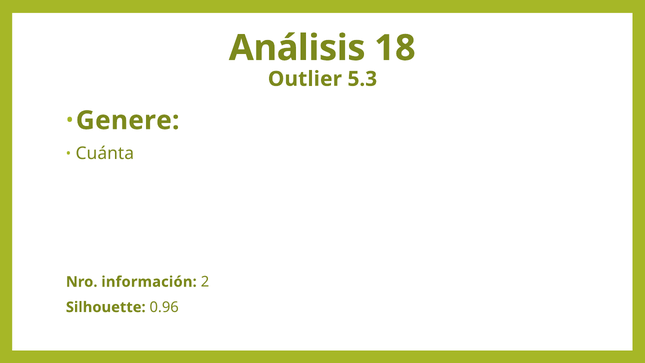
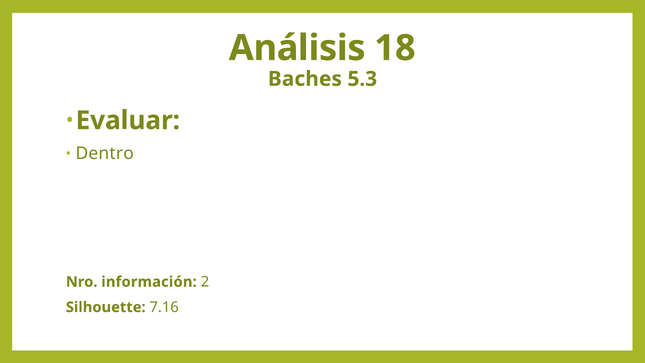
Outlier: Outlier -> Baches (305, 79)
Genere: Genere -> Evaluar (128, 120)
Cuánta: Cuánta -> Dentro (105, 153)
0.96: 0.96 -> 7.16 (164, 307)
